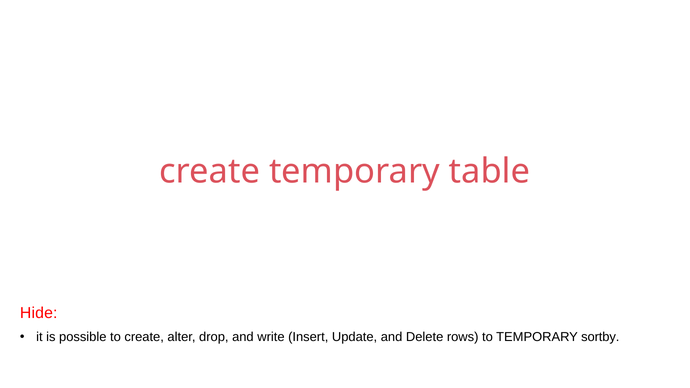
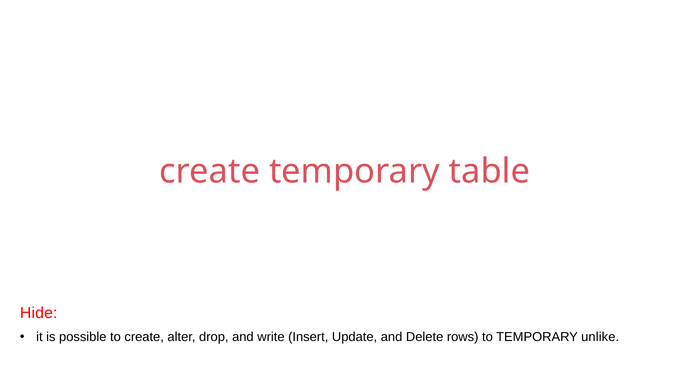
sortby: sortby -> unlike (600, 337)
